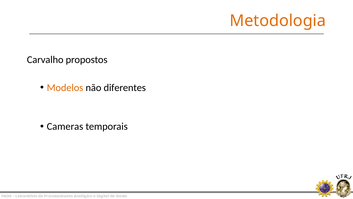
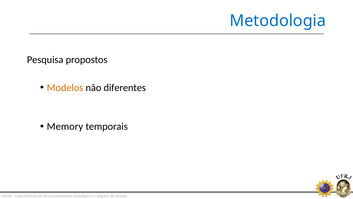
Metodologia colour: orange -> blue (278, 21)
Carvalho: Carvalho -> Pesquisa (45, 60)
Cameras: Cameras -> Memory (65, 126)
